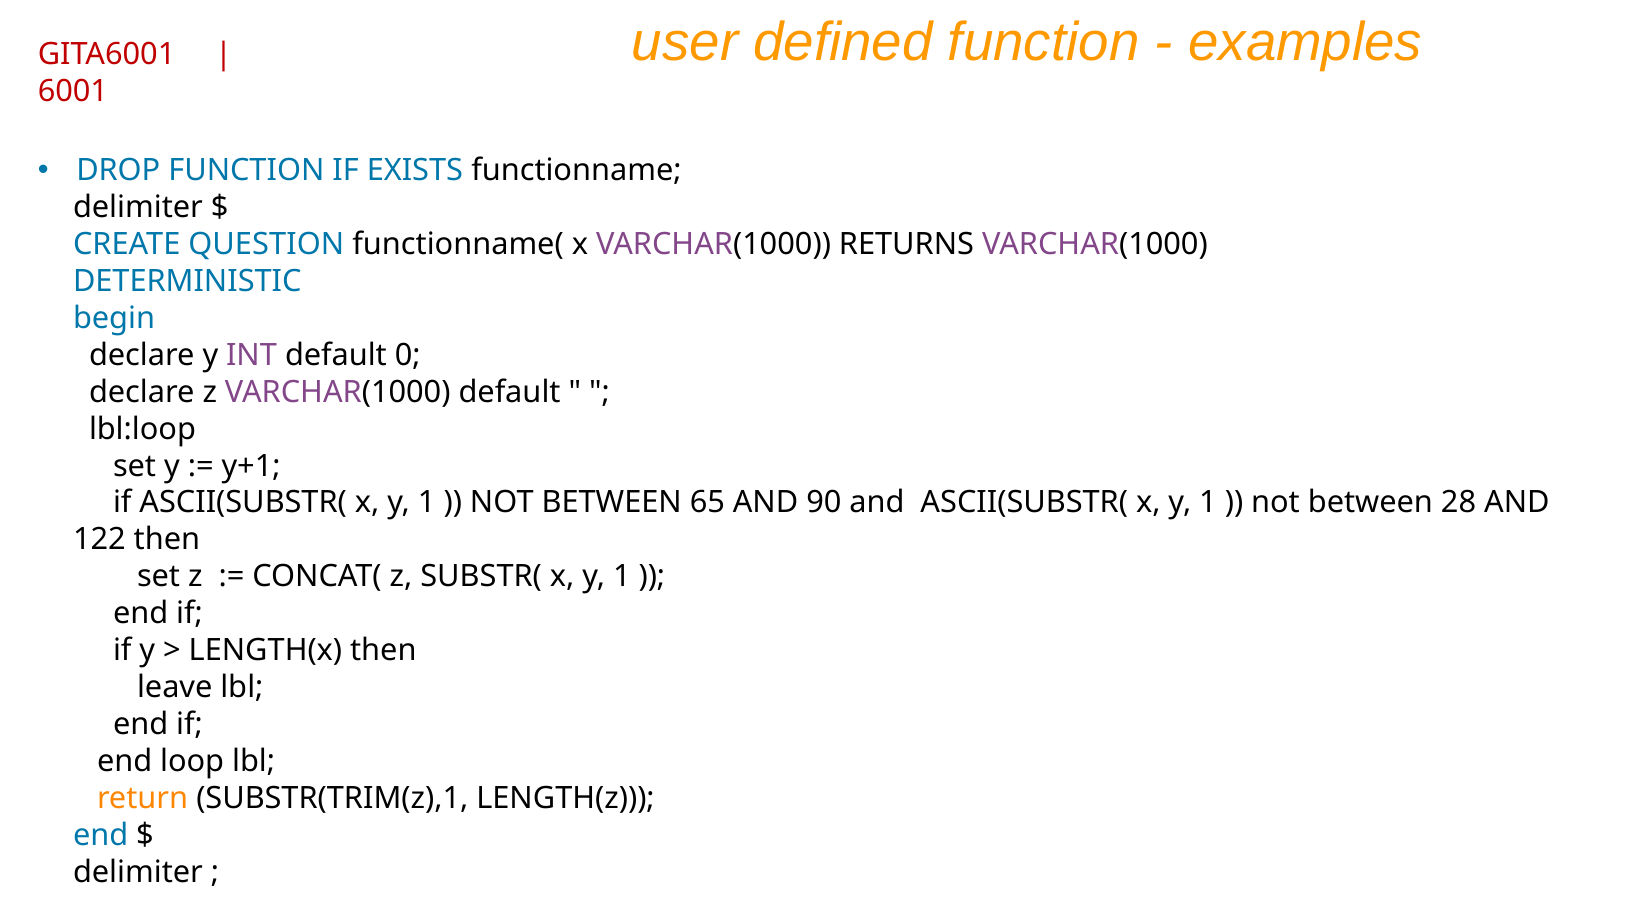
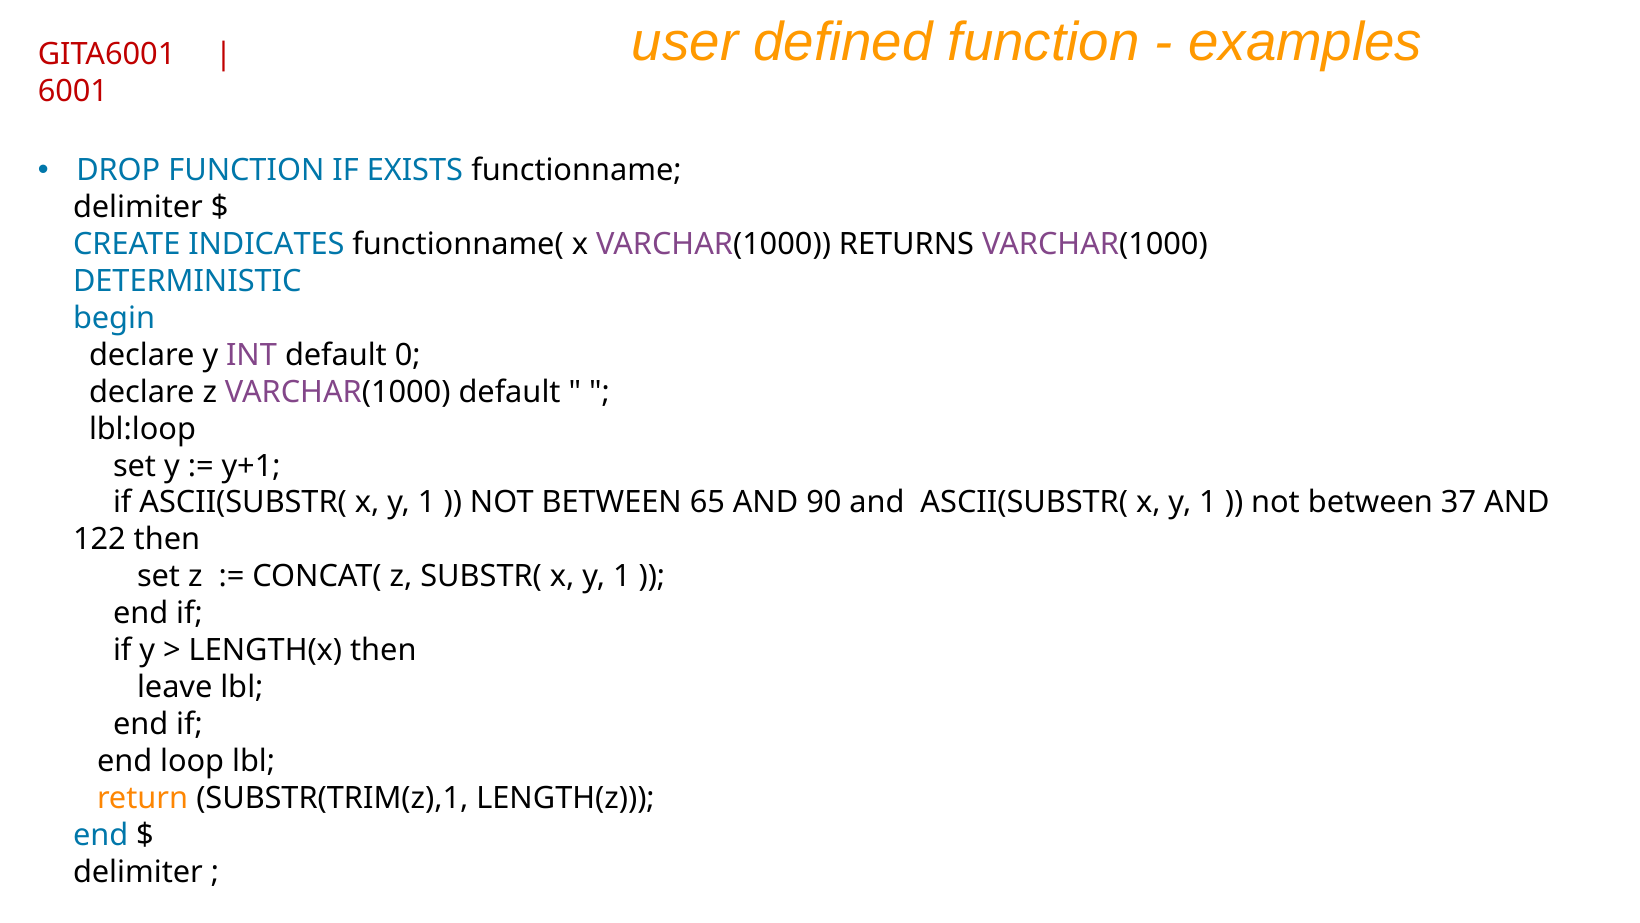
QUESTION: QUESTION -> INDICATES (266, 244)
28: 28 -> 37 (1459, 503)
